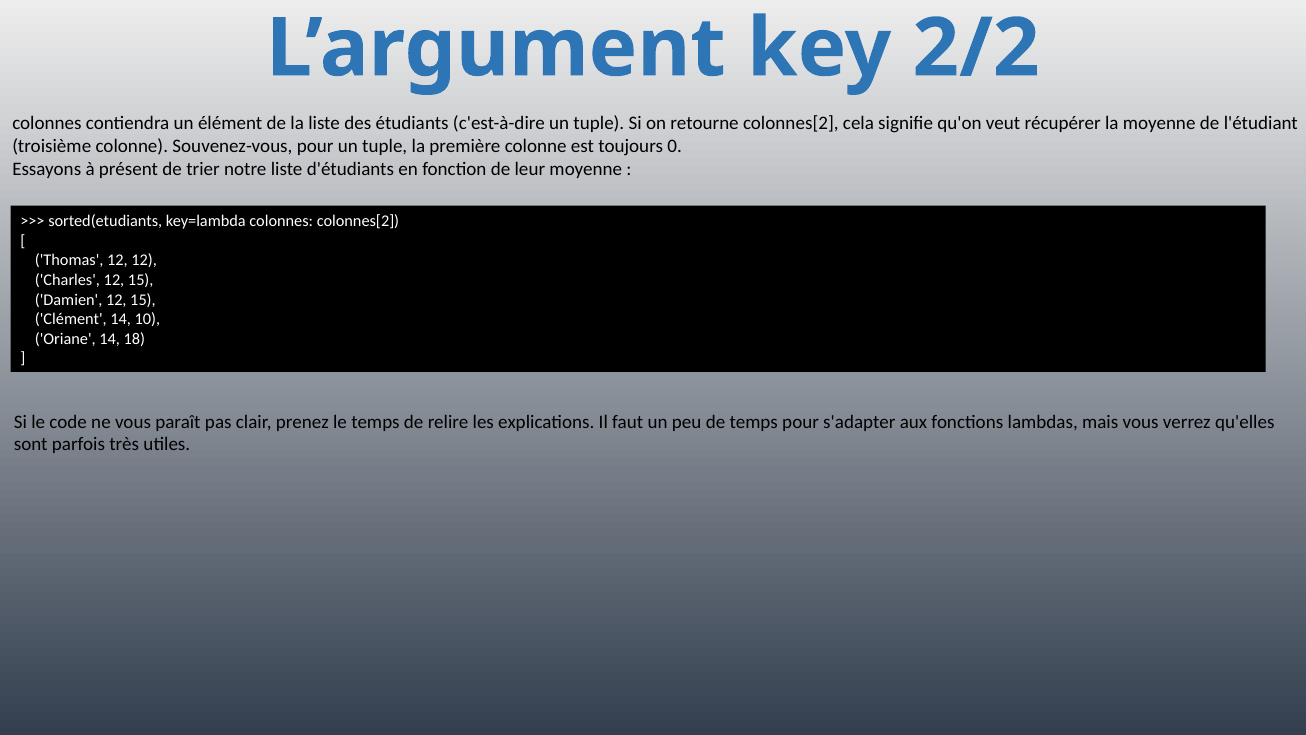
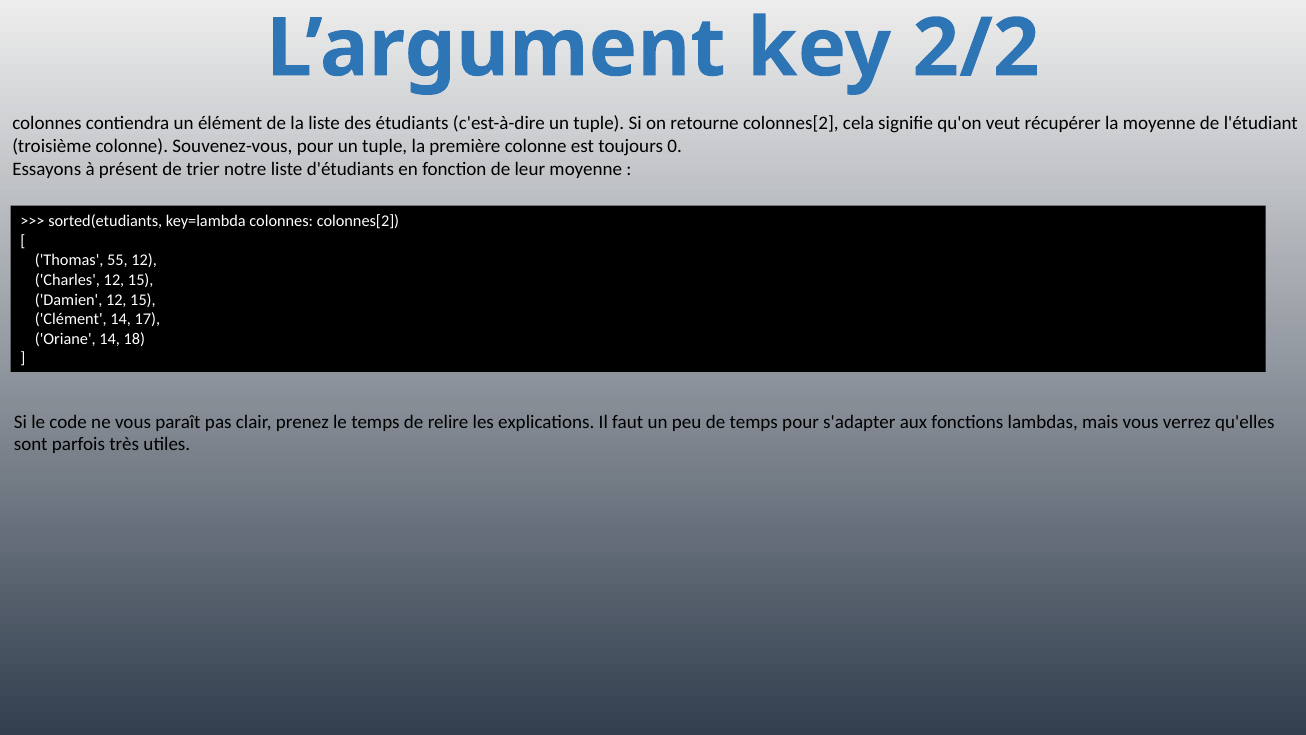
Thomas 12: 12 -> 55 (117, 260)
10: 10 -> 17 (147, 319)
